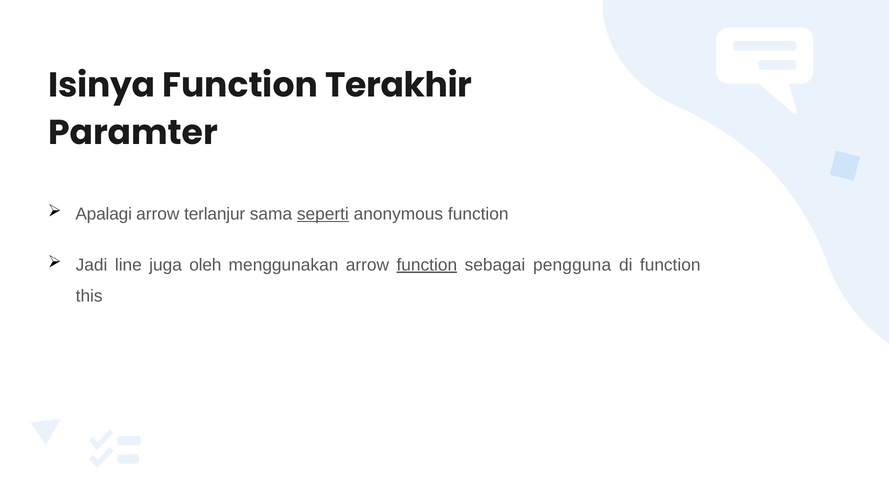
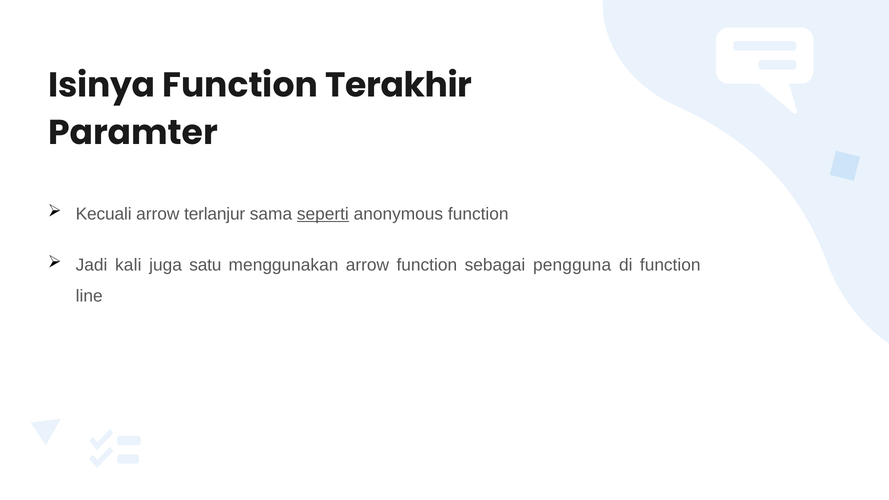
Apalagi: Apalagi -> Kecuali (104, 214)
line: line -> kali (128, 265)
oleh: oleh -> satu (205, 265)
function underline: present -> none (427, 265)
this: this -> line (89, 296)
